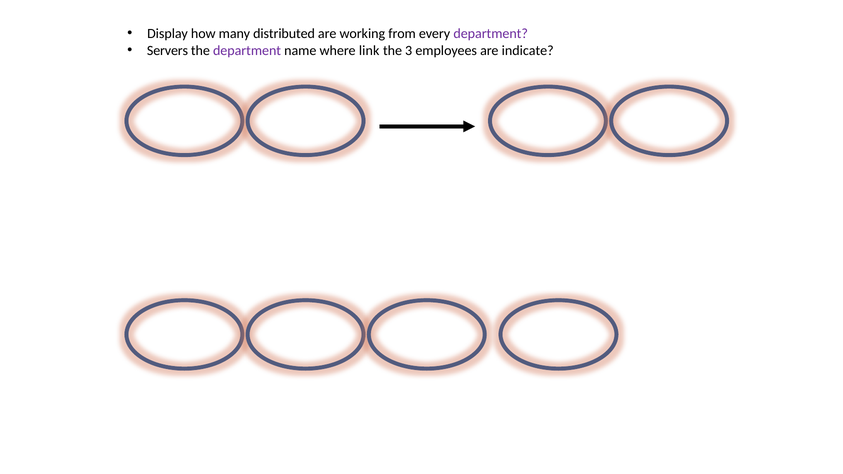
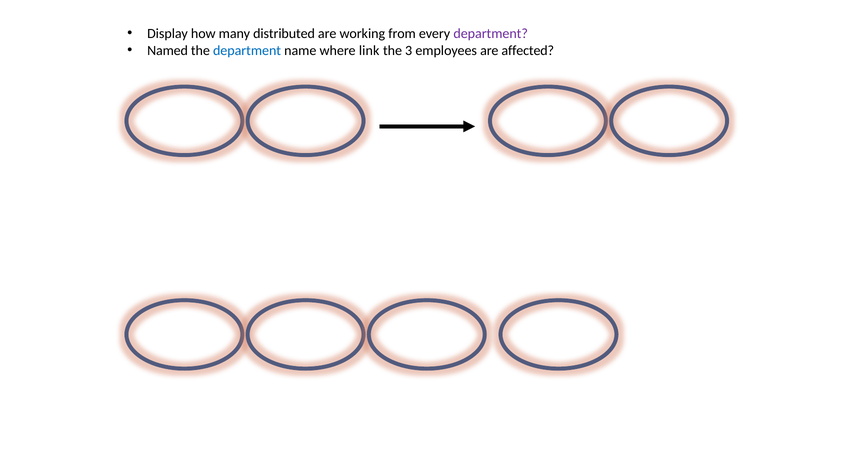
Servers: Servers -> Named (168, 50)
department colour: purple -> blue (247, 50)
indicate: indicate -> affected (528, 50)
